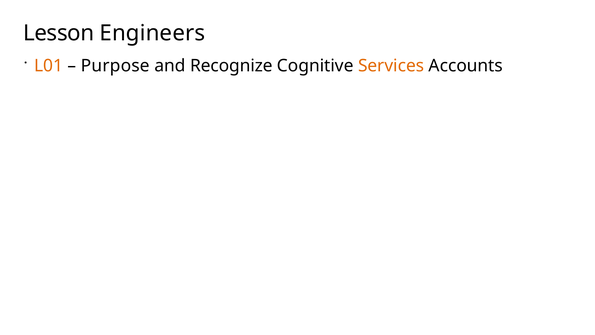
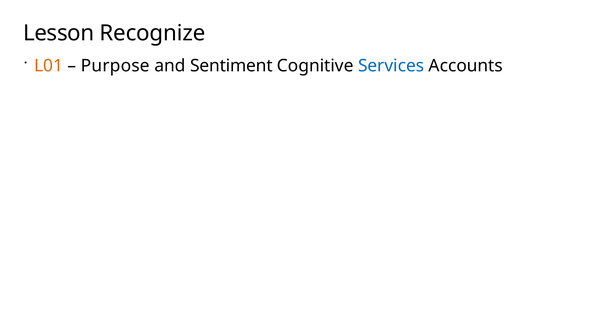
Engineers: Engineers -> Recognize (152, 33)
Recognize: Recognize -> Sentiment (231, 66)
Services colour: orange -> blue (391, 66)
